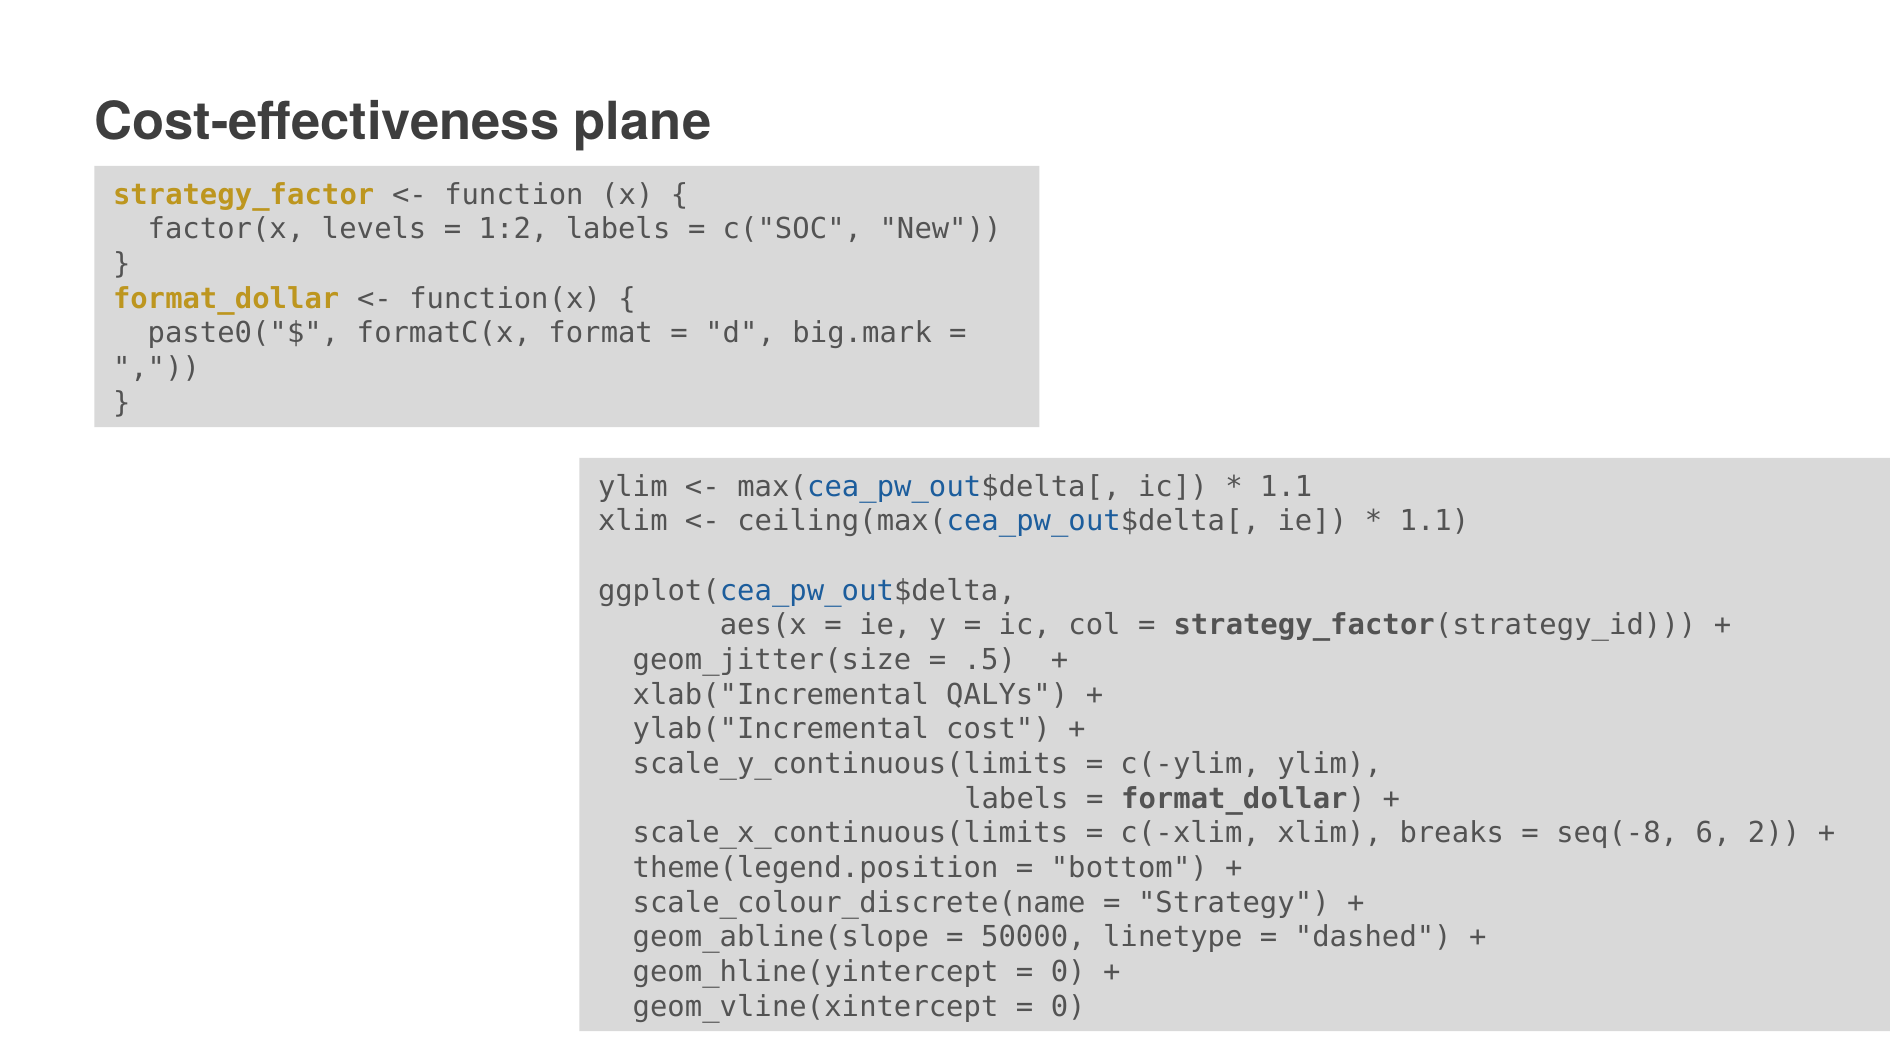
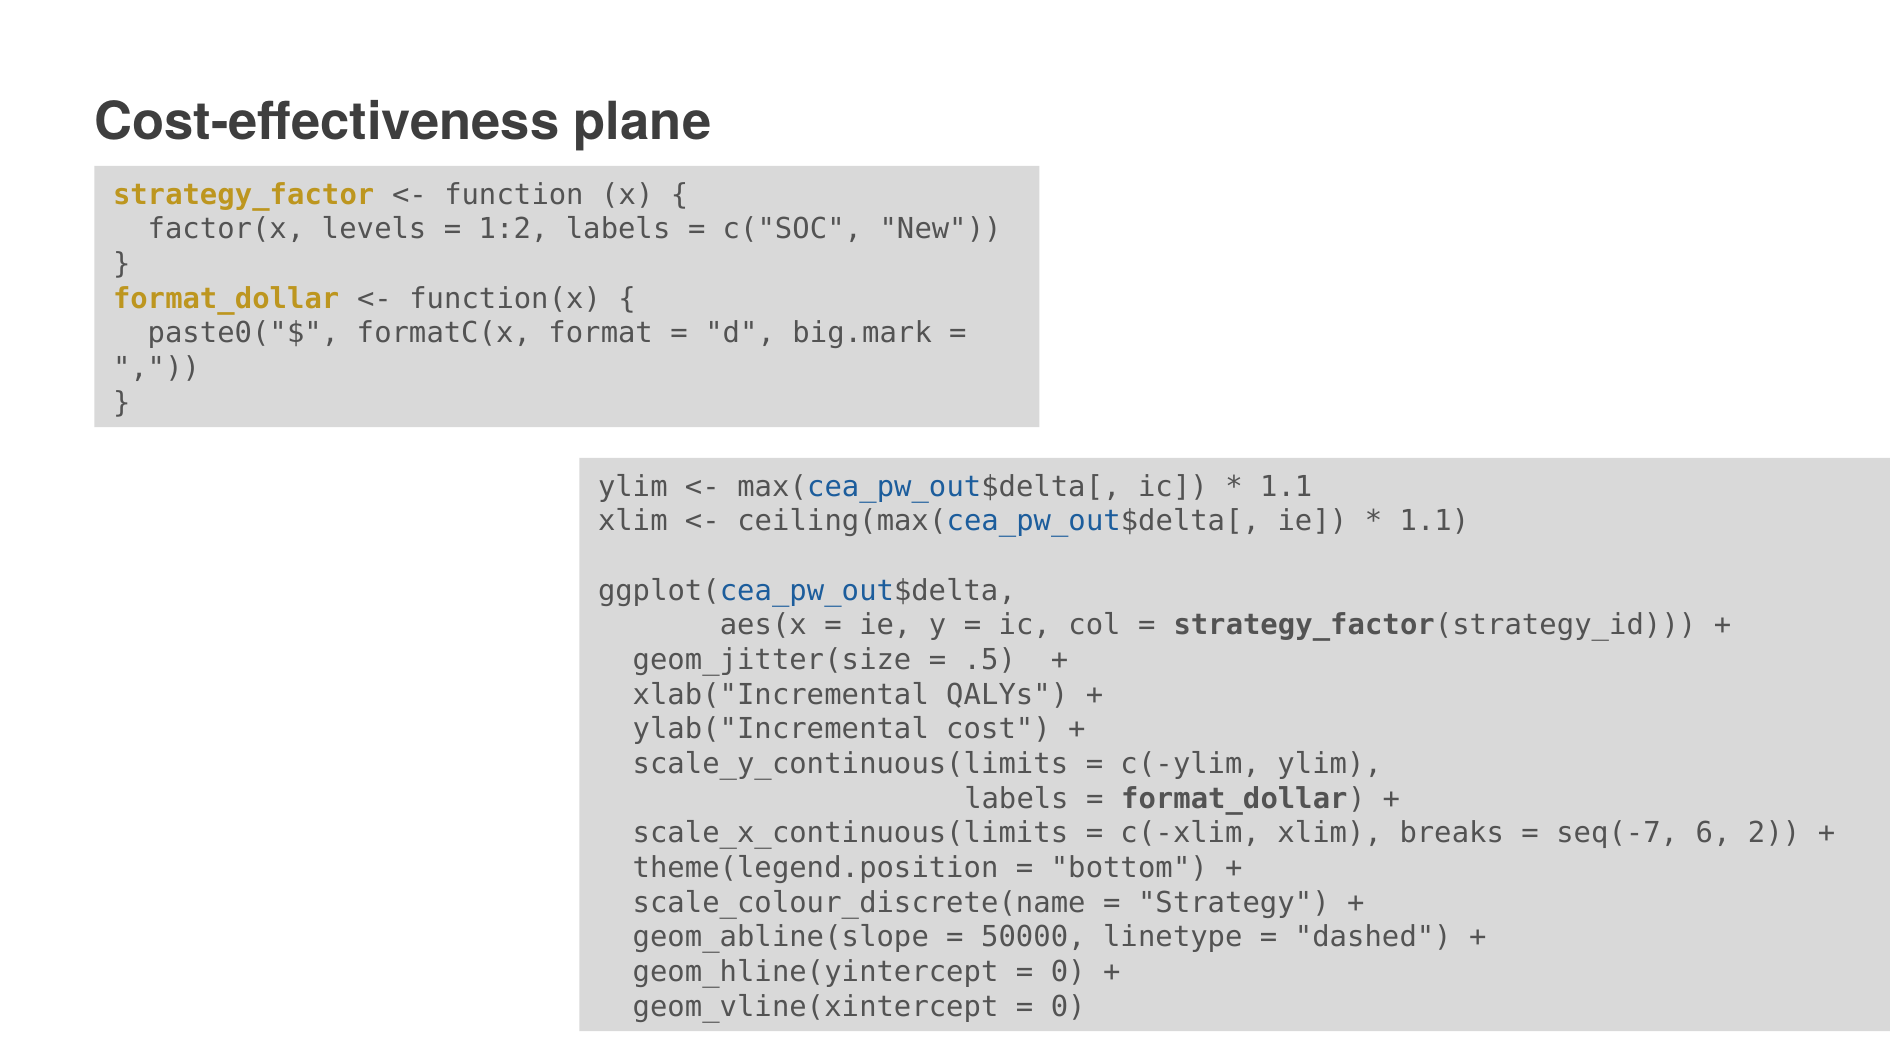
seq(-8: seq(-8 -> seq(-7 (1617, 833)
